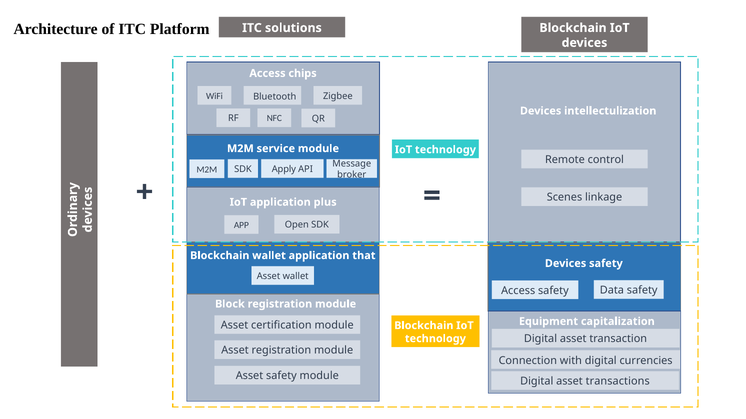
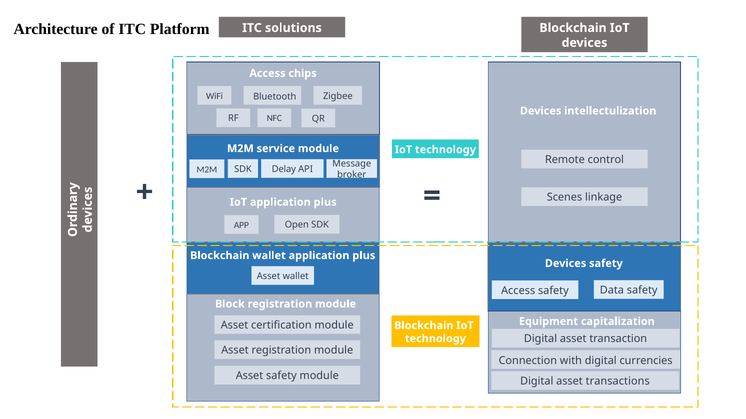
Apply: Apply -> Delay (284, 169)
wallet application that: that -> plus (364, 256)
